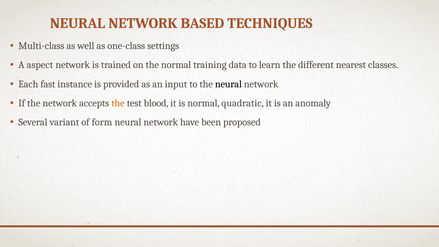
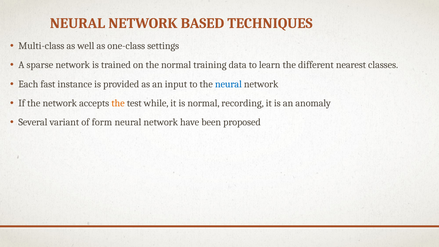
aspect: aspect -> sparse (40, 65)
neural colour: black -> blue (228, 84)
blood: blood -> while (156, 103)
quadratic: quadratic -> recording (243, 103)
